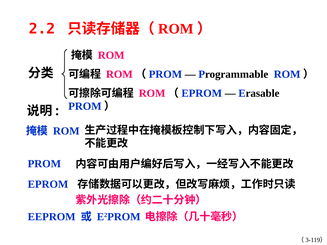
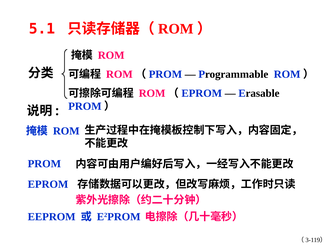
2.2: 2.2 -> 5.1 (42, 29)
